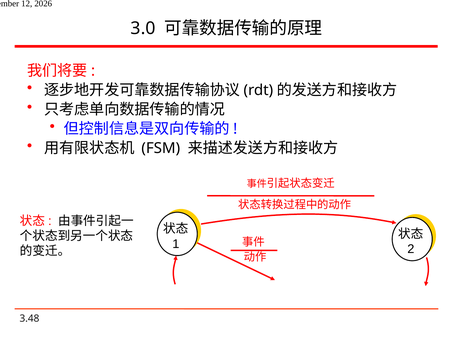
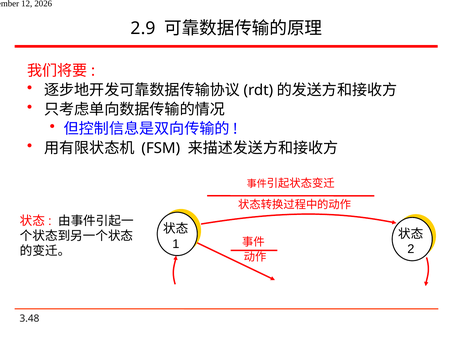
3.0: 3.0 -> 2.9 (143, 28)
